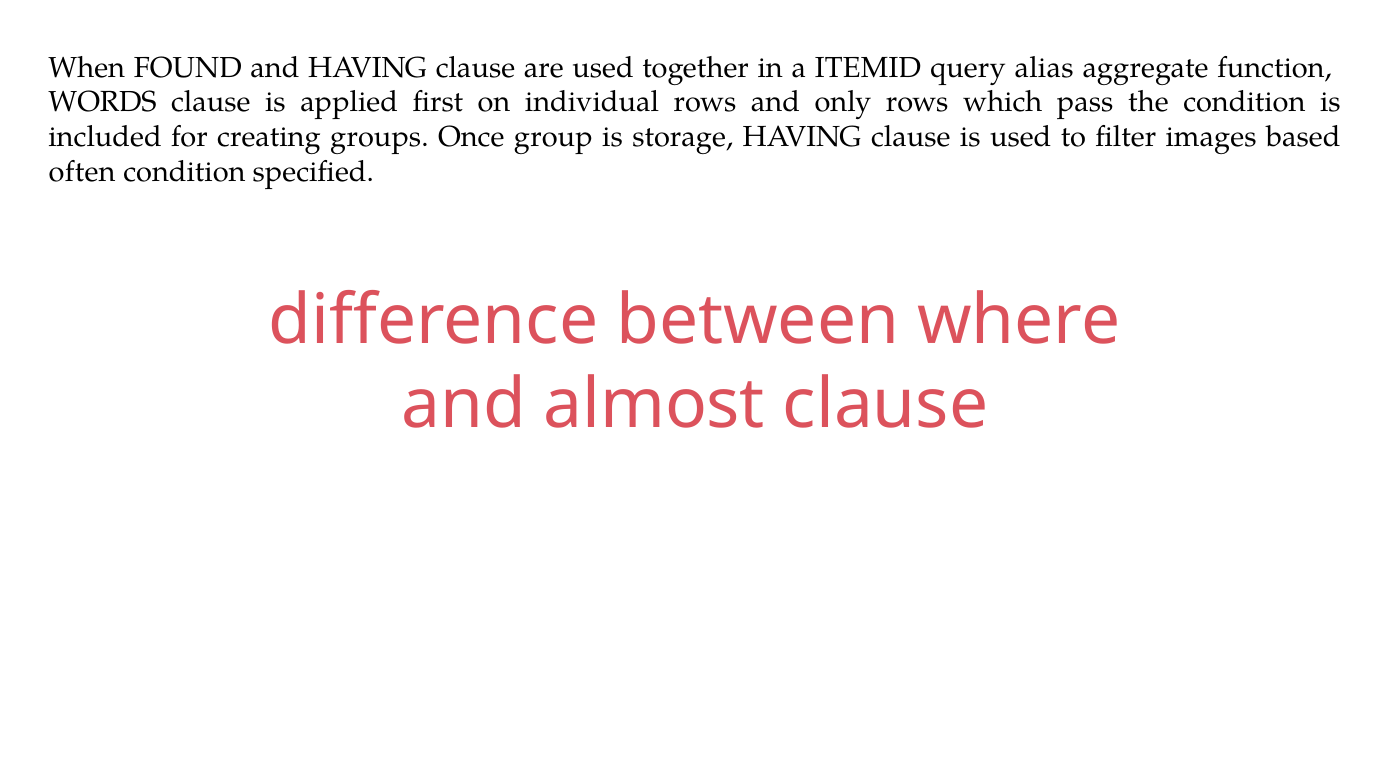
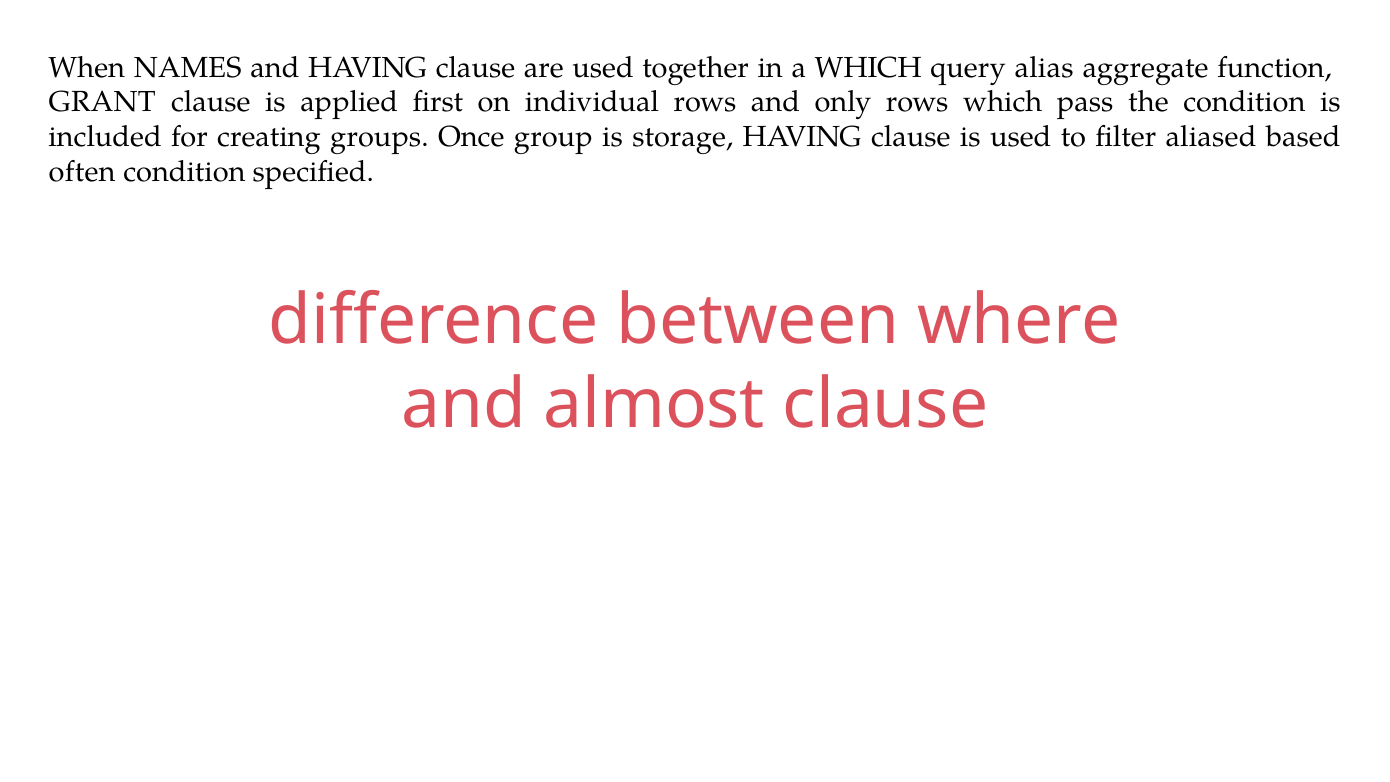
FOUND: FOUND -> NAMES (188, 68)
a ITEMID: ITEMID -> WHICH (868, 68)
WORDS: WORDS -> GRANT (102, 102)
images: images -> aliased (1211, 137)
